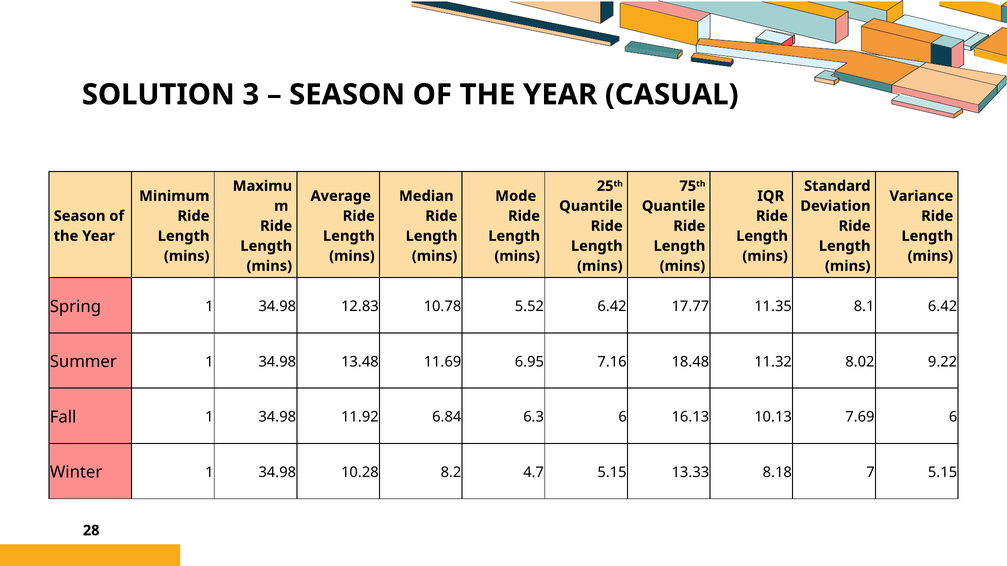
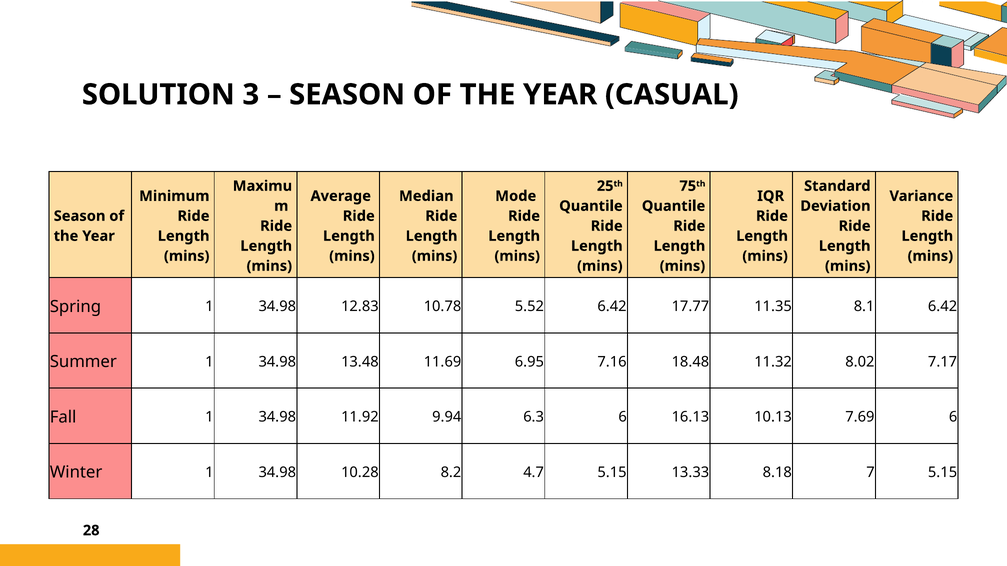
9.22: 9.22 -> 7.17 (943, 362)
6.84: 6.84 -> 9.94 (447, 417)
